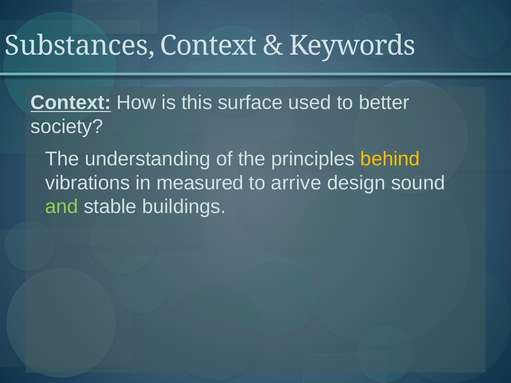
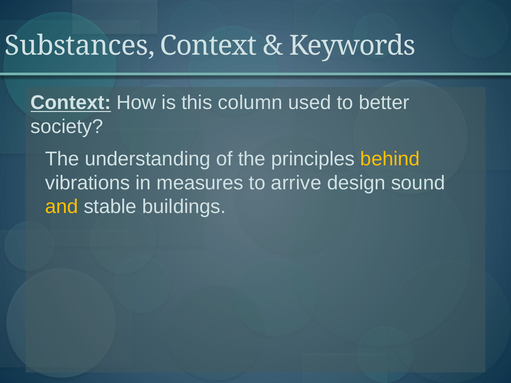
surface: surface -> column (250, 103)
measured: measured -> measures (200, 183)
and colour: light green -> yellow (62, 207)
